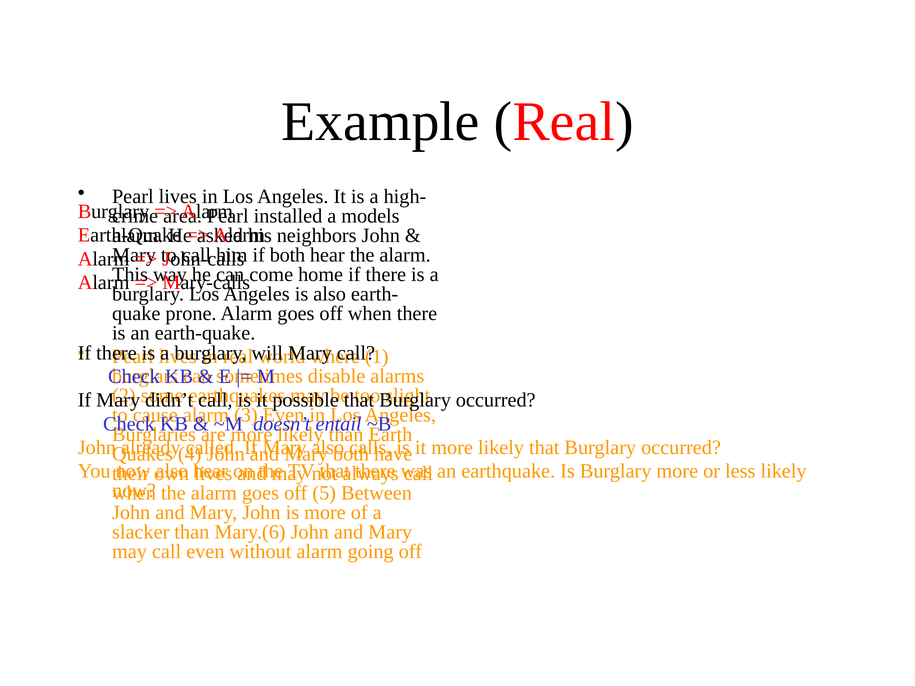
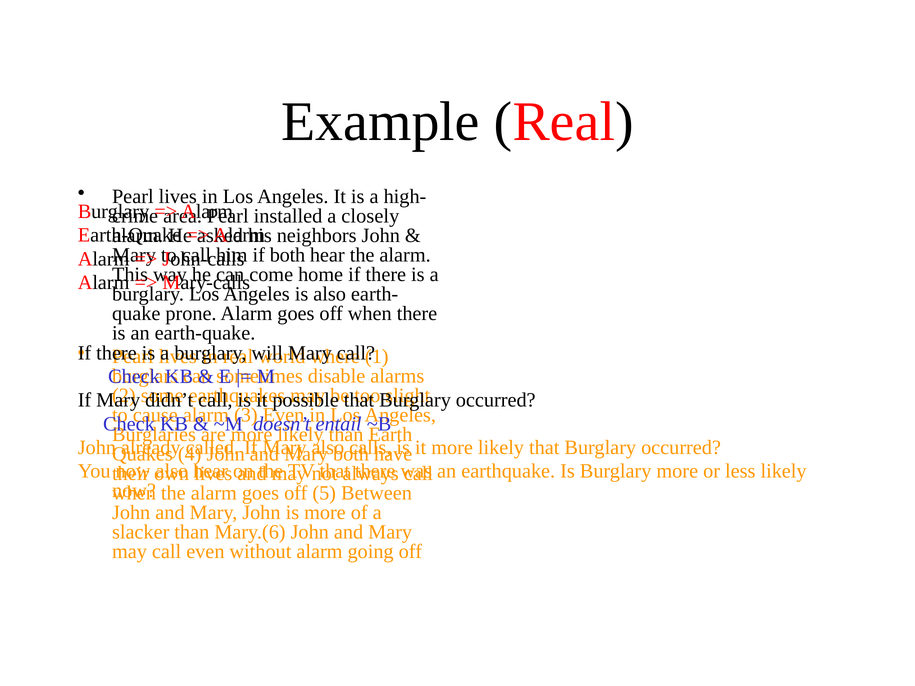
models: models -> closely (370, 216)
